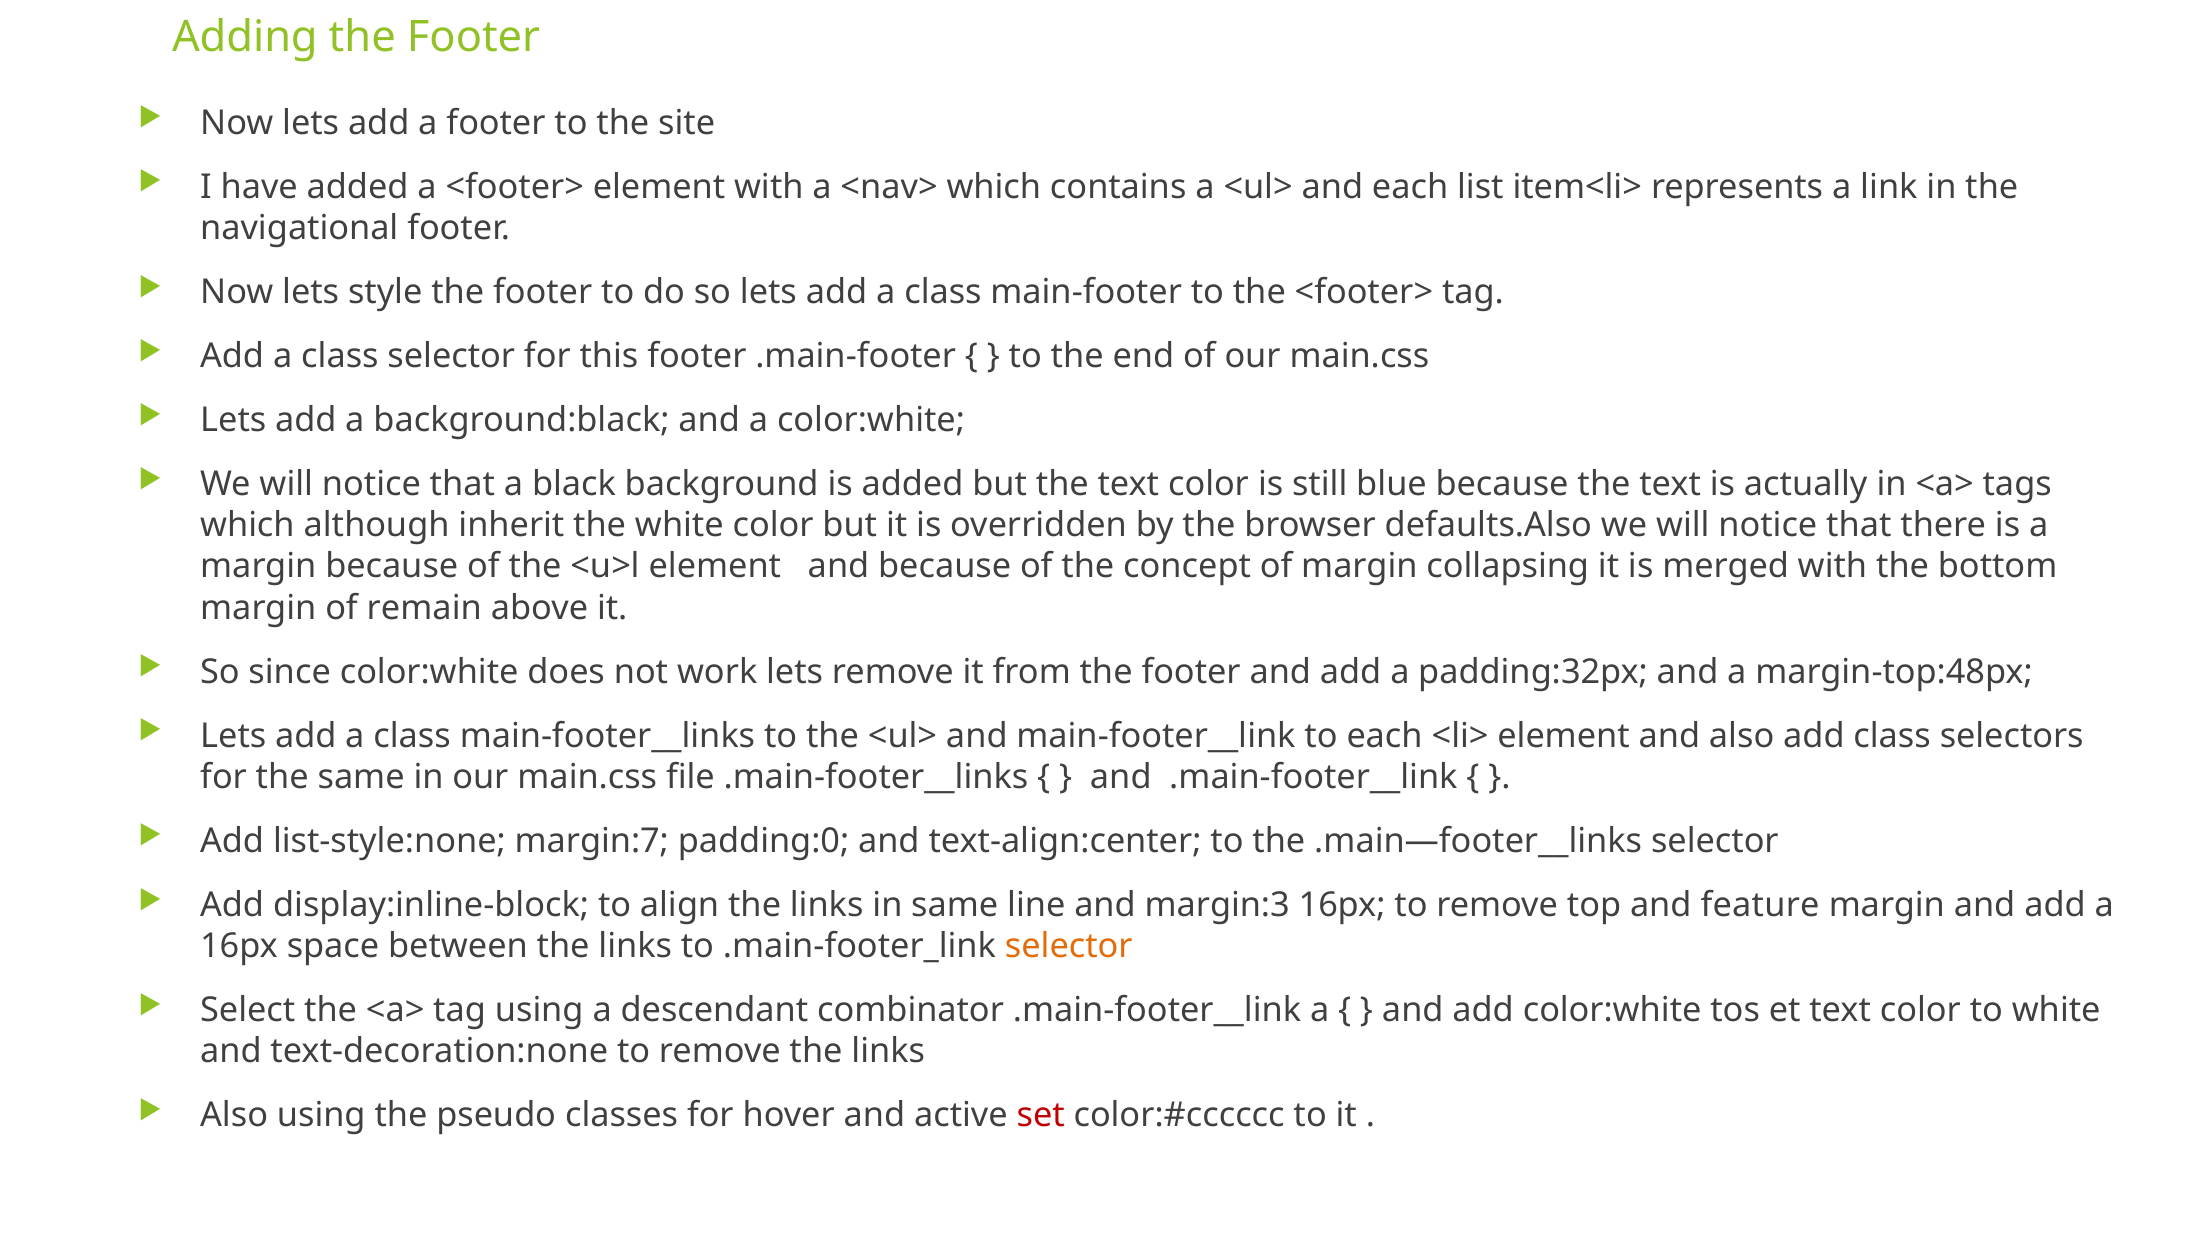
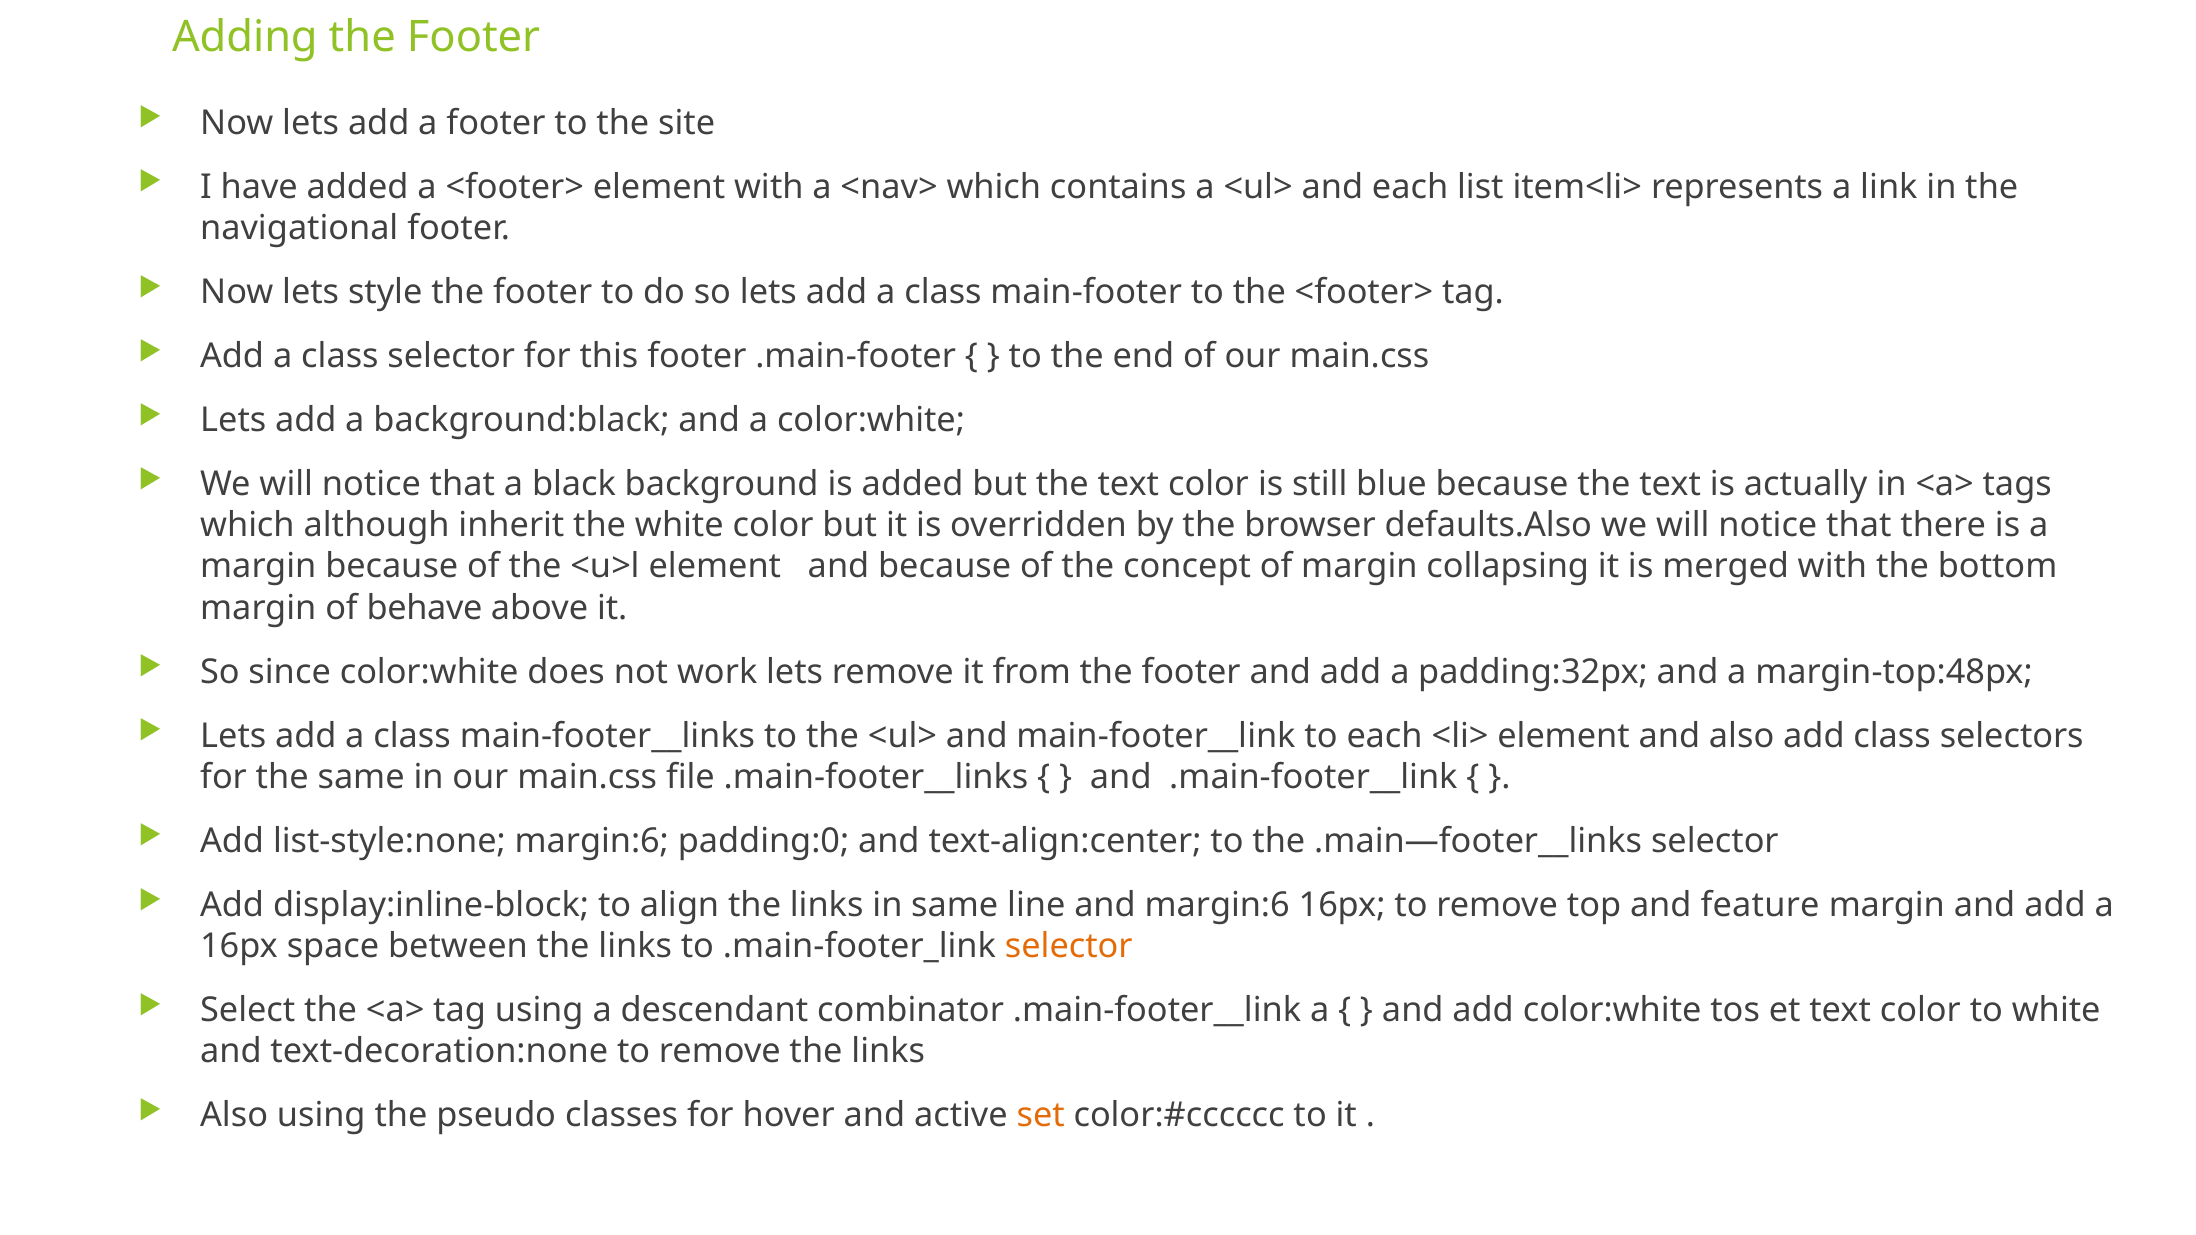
remain: remain -> behave (425, 608)
list-style:none margin:7: margin:7 -> margin:6 (592, 841)
and margin:3: margin:3 -> margin:6 (1217, 905)
set colour: red -> orange (1041, 1116)
